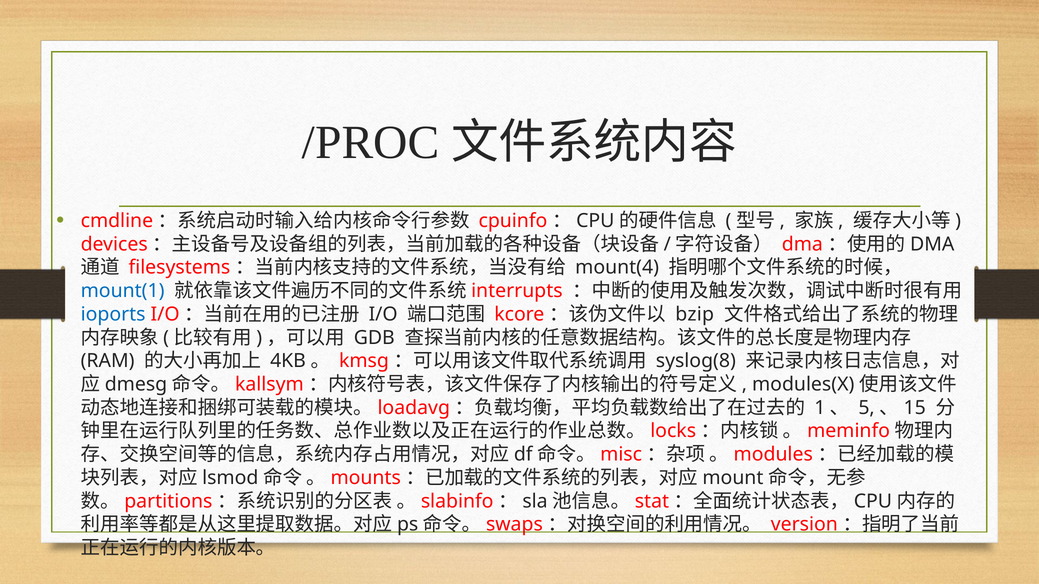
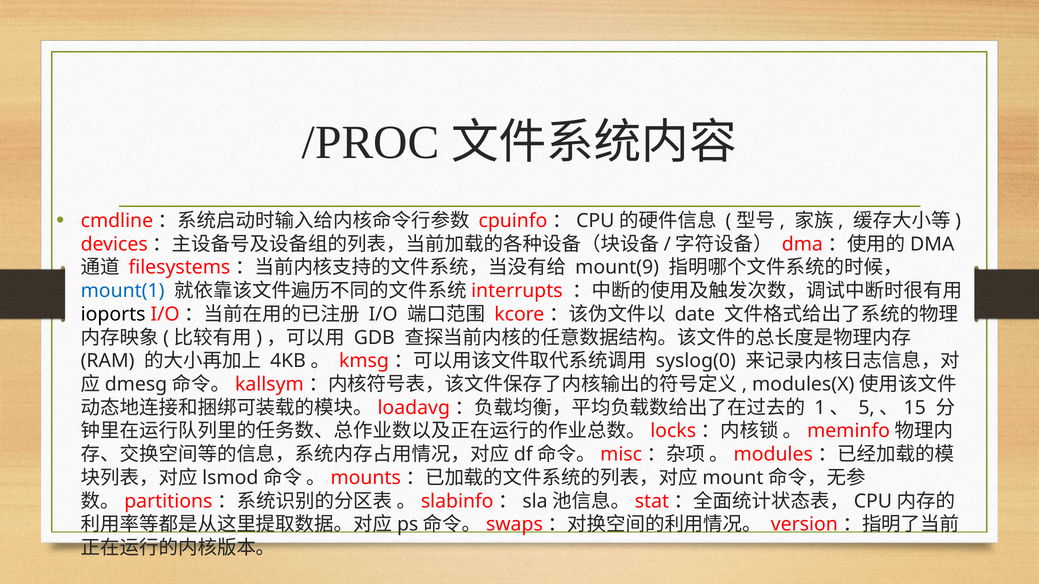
mount(4: mount(4 -> mount(9 (617, 268)
ioports colour: blue -> black (113, 314)
bzip: bzip -> date (695, 314)
syslog(8: syslog(8 -> syslog(0 (696, 361)
